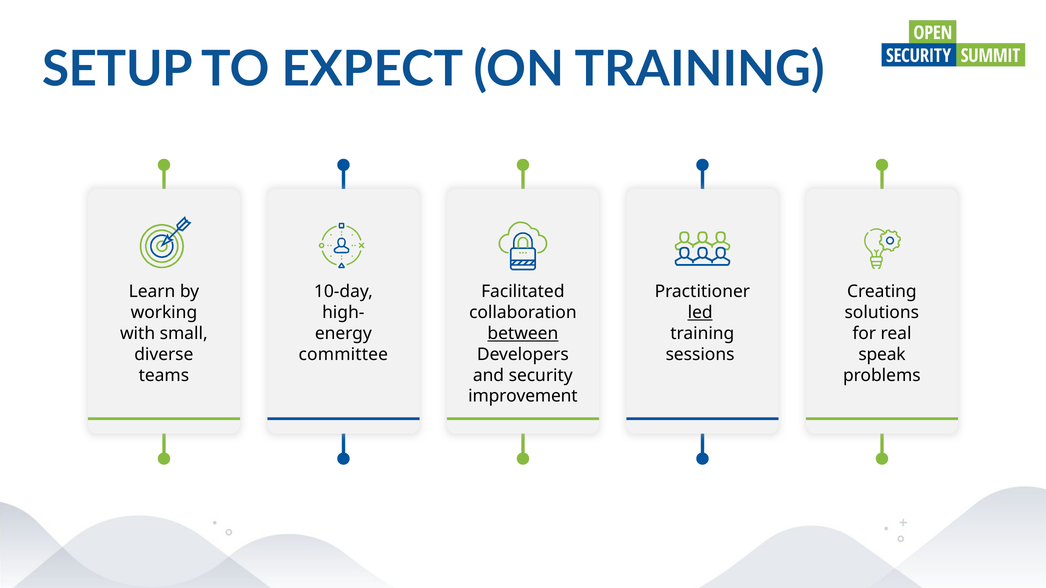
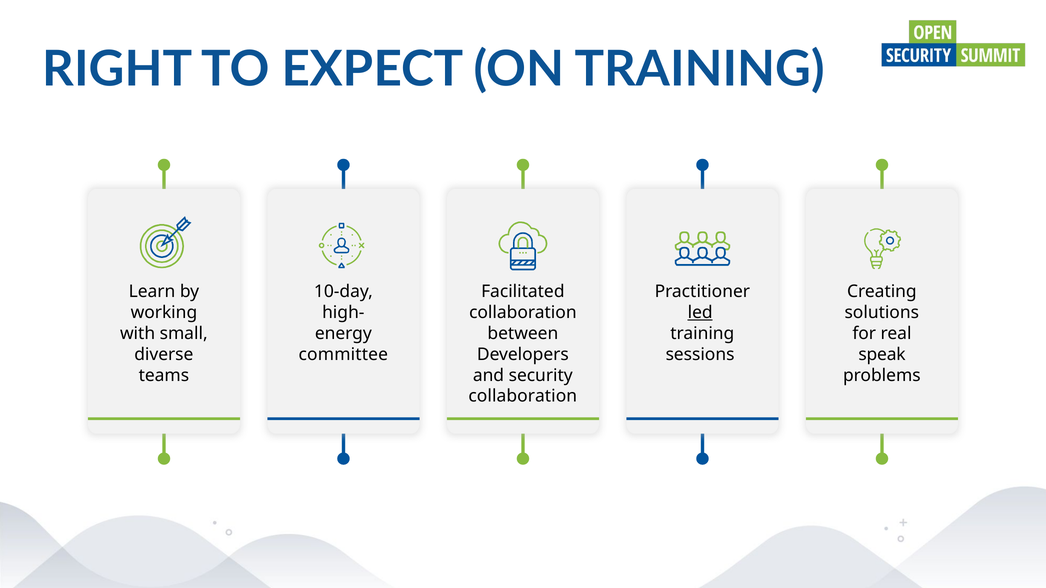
SETUP: SETUP -> RIGHT (117, 70)
between underline: present -> none (523, 334)
improvement: improvement -> collaboration (523, 397)
